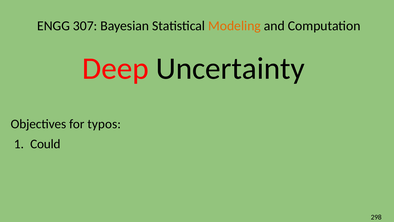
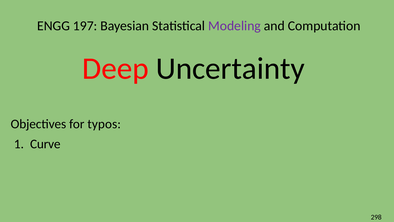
307: 307 -> 197 (85, 26)
Modeling colour: orange -> purple (235, 26)
Could: Could -> Curve (45, 144)
